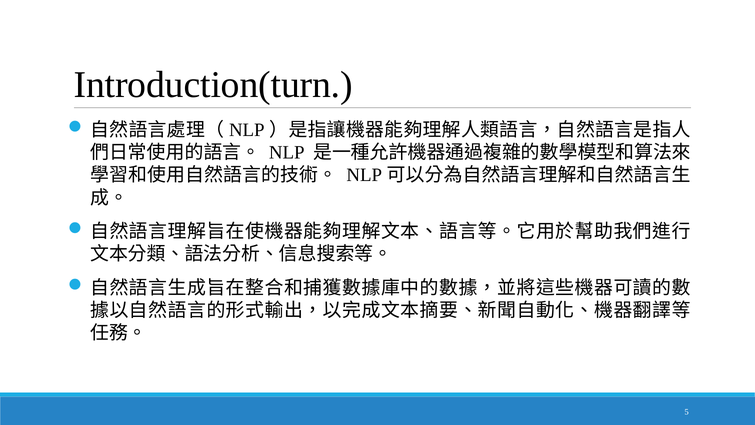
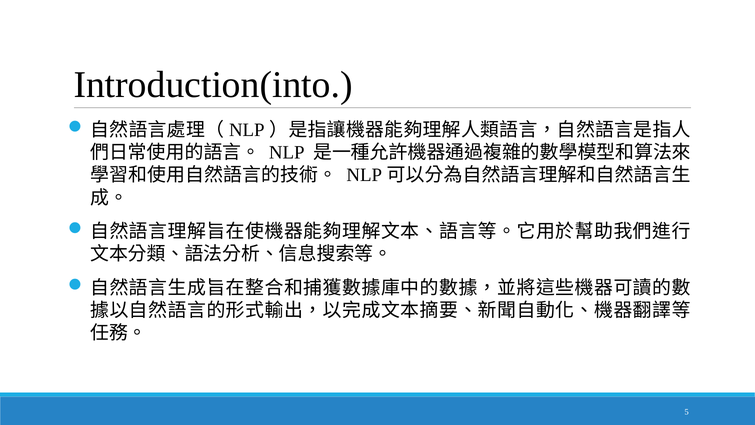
Introduction(turn: Introduction(turn -> Introduction(into (213, 85)
